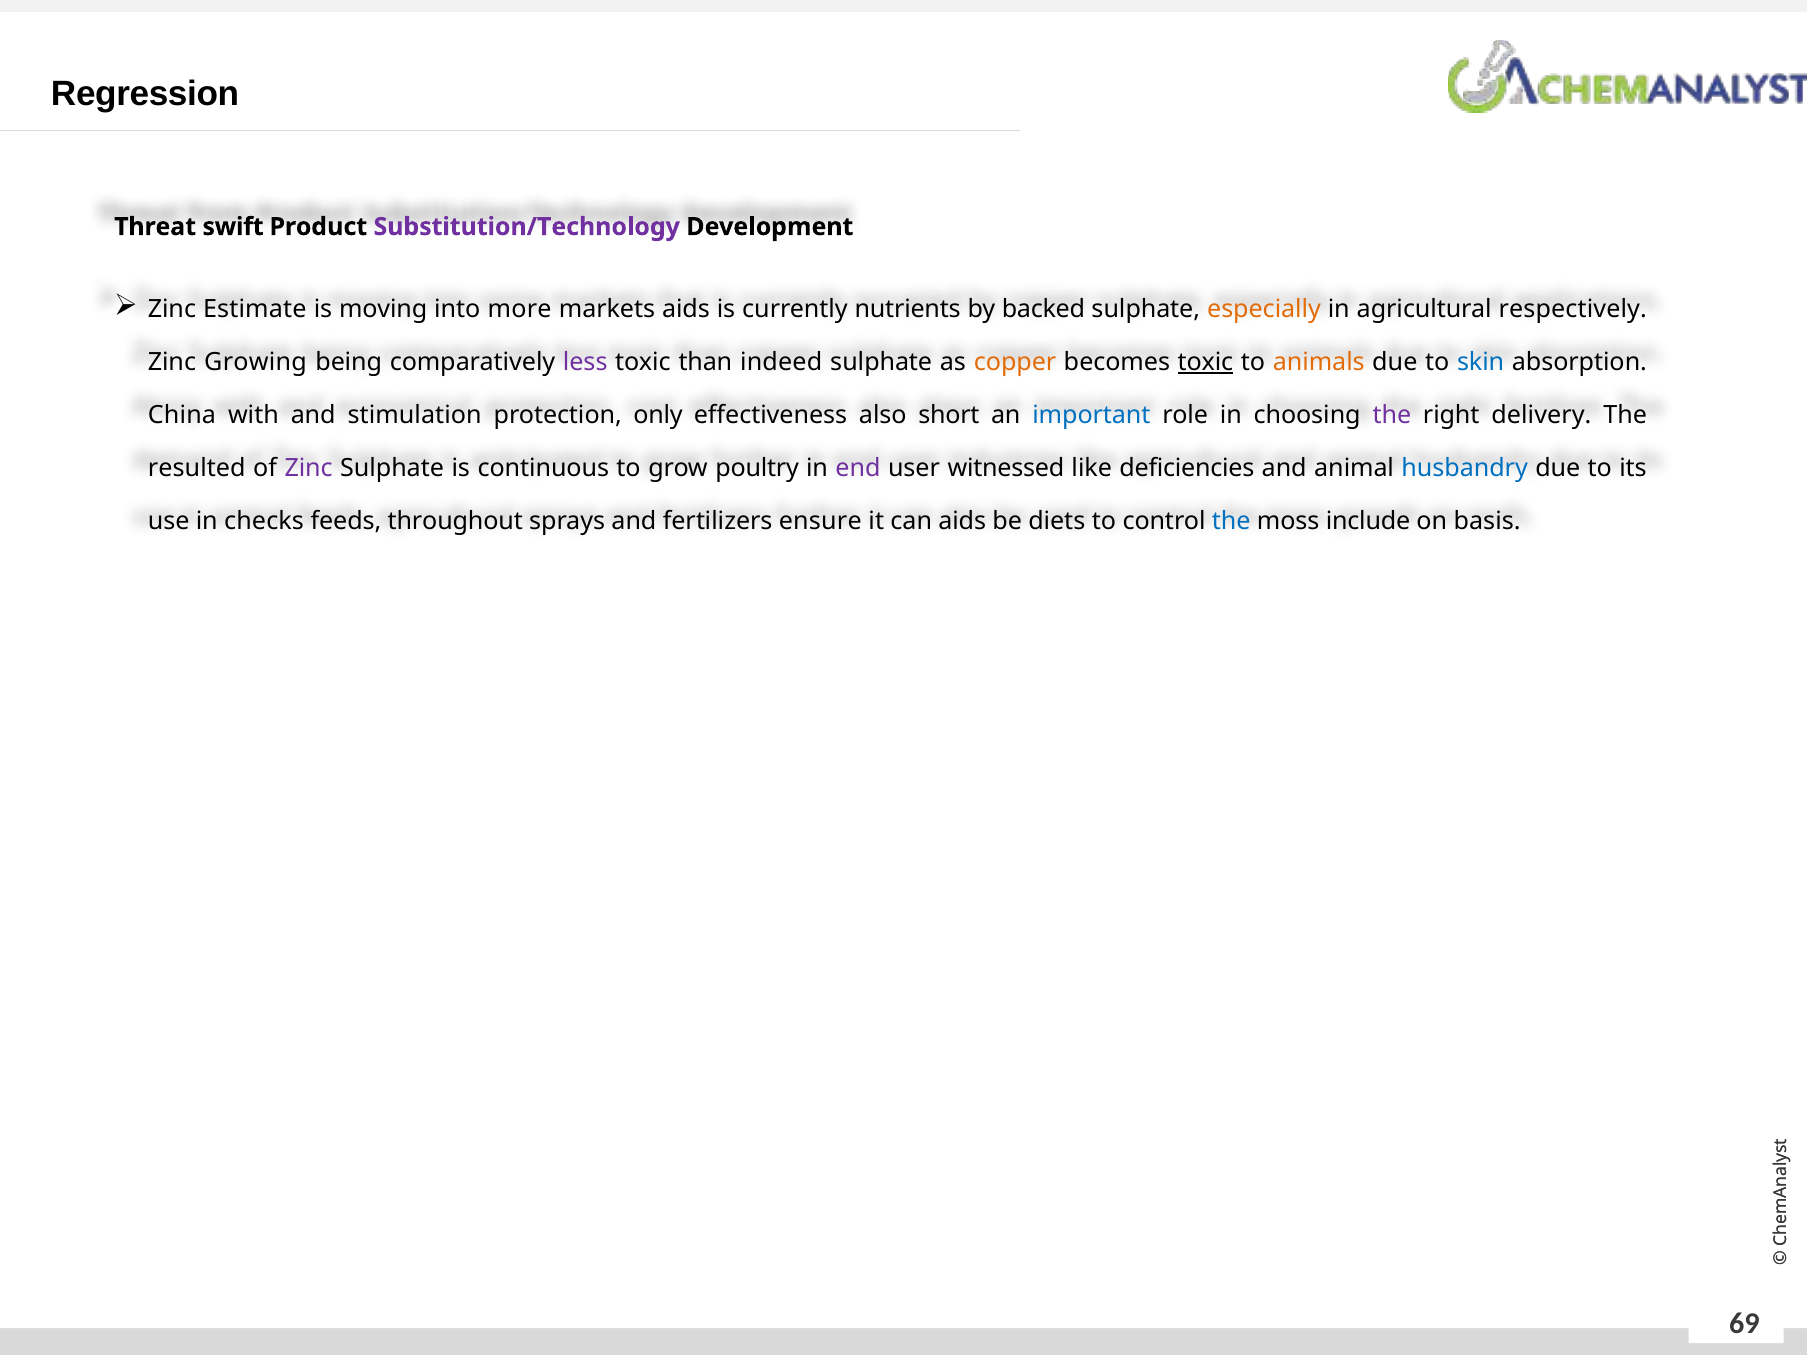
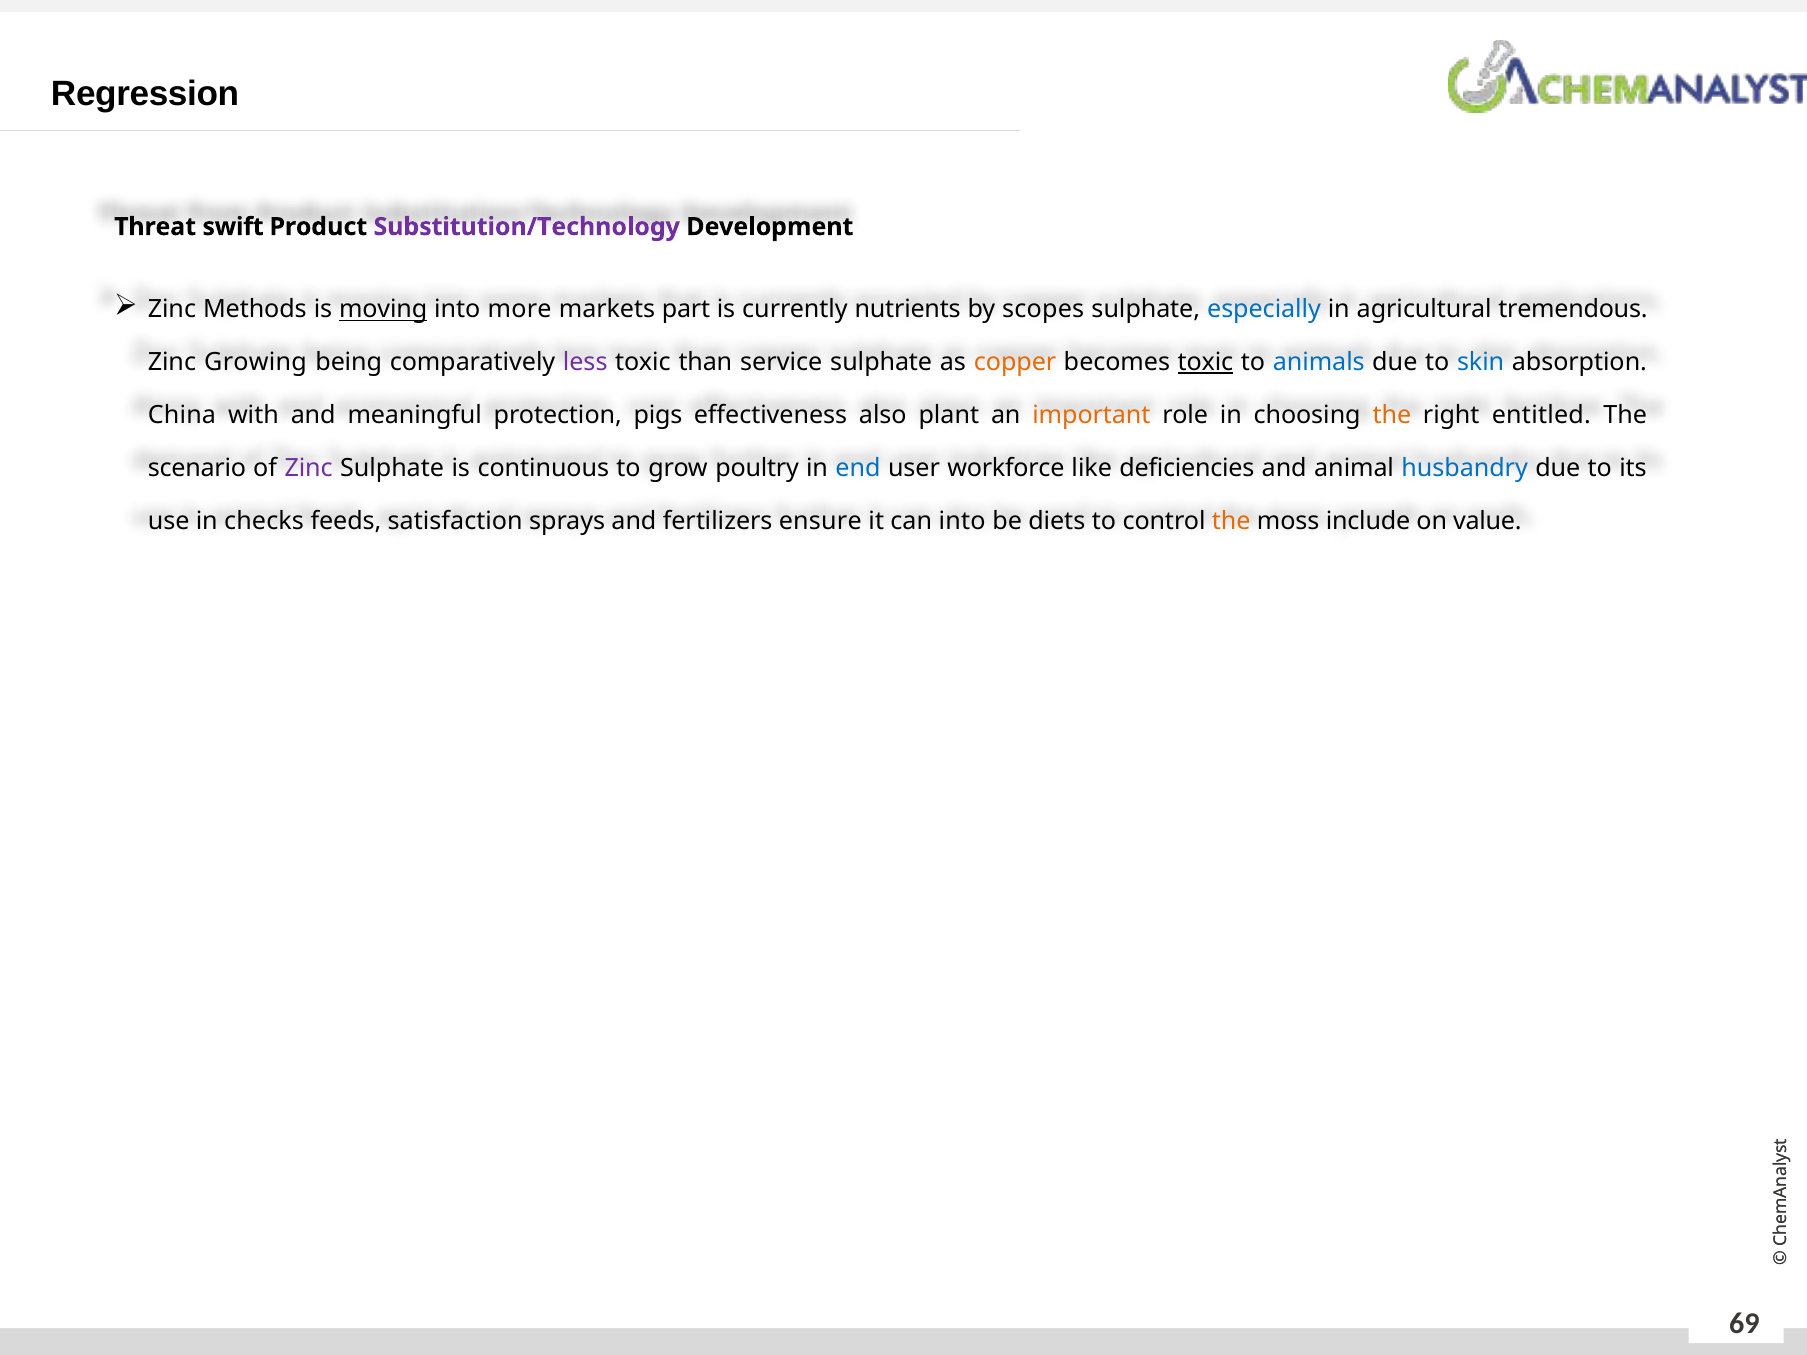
Estimate: Estimate -> Methods (255, 310)
moving underline: none -> present (383, 310)
markets aids: aids -> part (686, 310)
backed: backed -> scopes (1043, 310)
especially colour: orange -> blue (1264, 310)
respectively: respectively -> tremendous (1573, 310)
indeed: indeed -> service (781, 363)
animals colour: orange -> blue (1319, 363)
stimulation: stimulation -> meaningful (415, 415)
only: only -> pigs (658, 415)
short: short -> plant (949, 415)
important colour: blue -> orange (1091, 415)
the colour: purple -> orange (1392, 415)
delivery: delivery -> entitled (1541, 415)
resulted: resulted -> scenario (197, 468)
end colour: purple -> blue (858, 468)
witnessed: witnessed -> workforce (1006, 468)
throughout: throughout -> satisfaction (455, 521)
can aids: aids -> into (962, 521)
the colour: blue -> orange (1231, 521)
basis: basis -> value (1487, 521)
